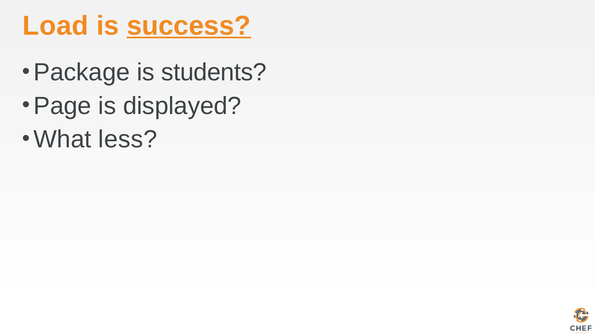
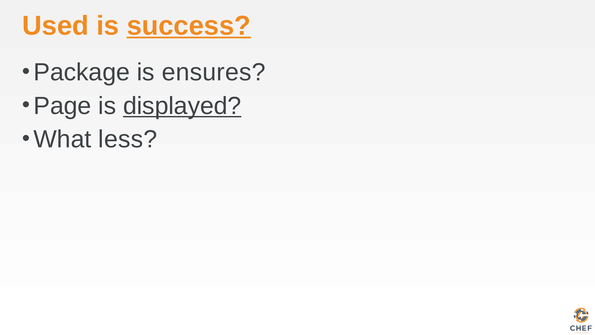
Load: Load -> Used (56, 26)
students: students -> ensures (214, 72)
displayed underline: none -> present (182, 106)
